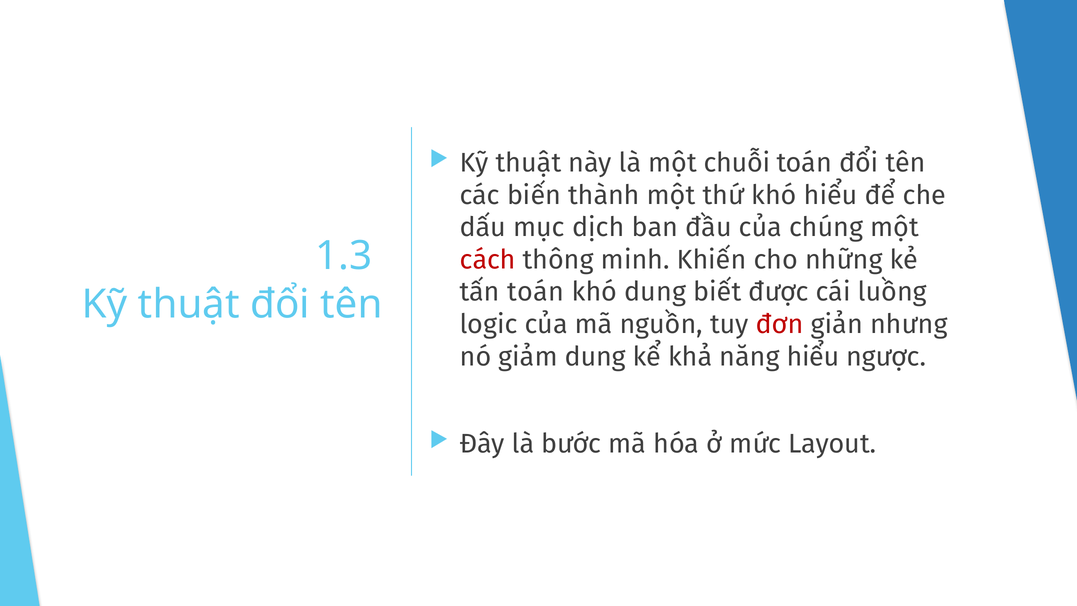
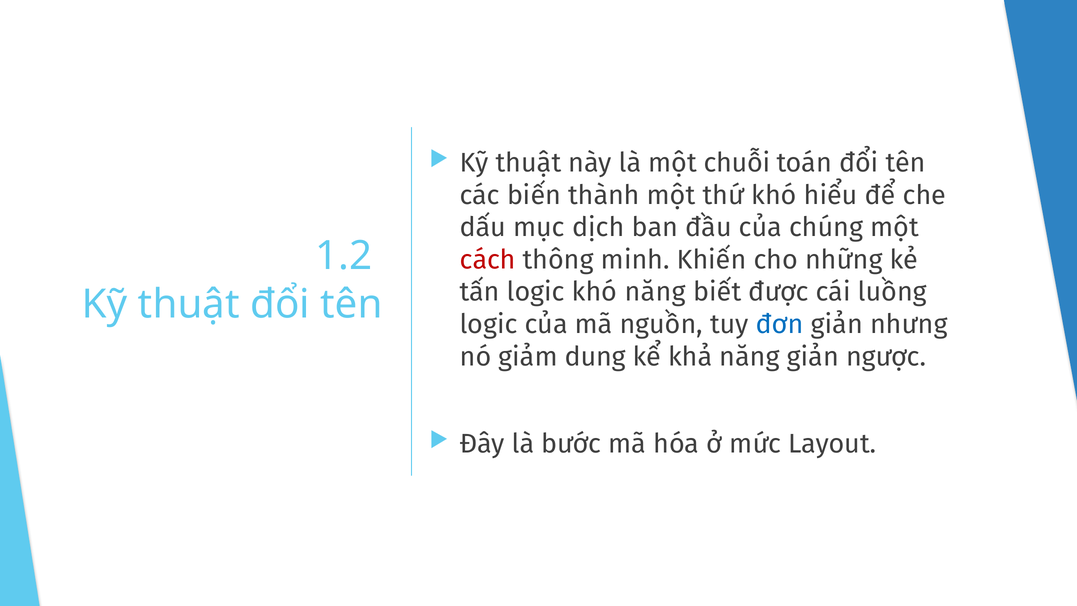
1.3: 1.3 -> 1.2 (344, 256)
tấn toán: toán -> logic (536, 292)
khó dung: dung -> năng (655, 292)
đơn colour: red -> blue (780, 324)
năng hiểu: hiểu -> giản (813, 357)
